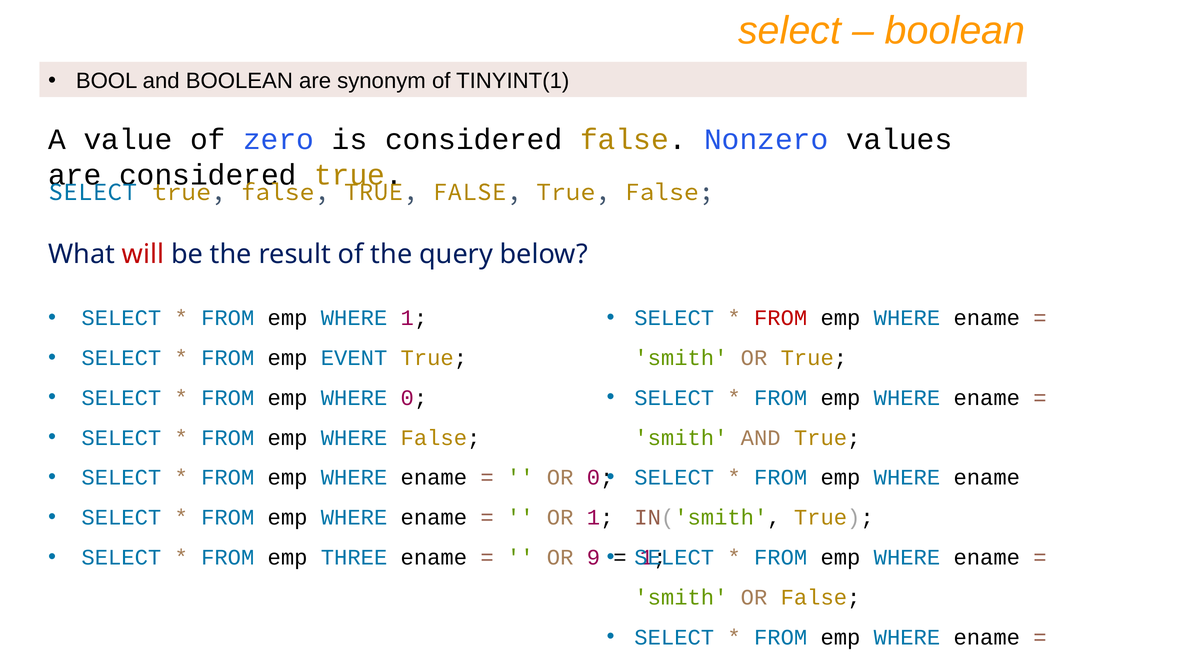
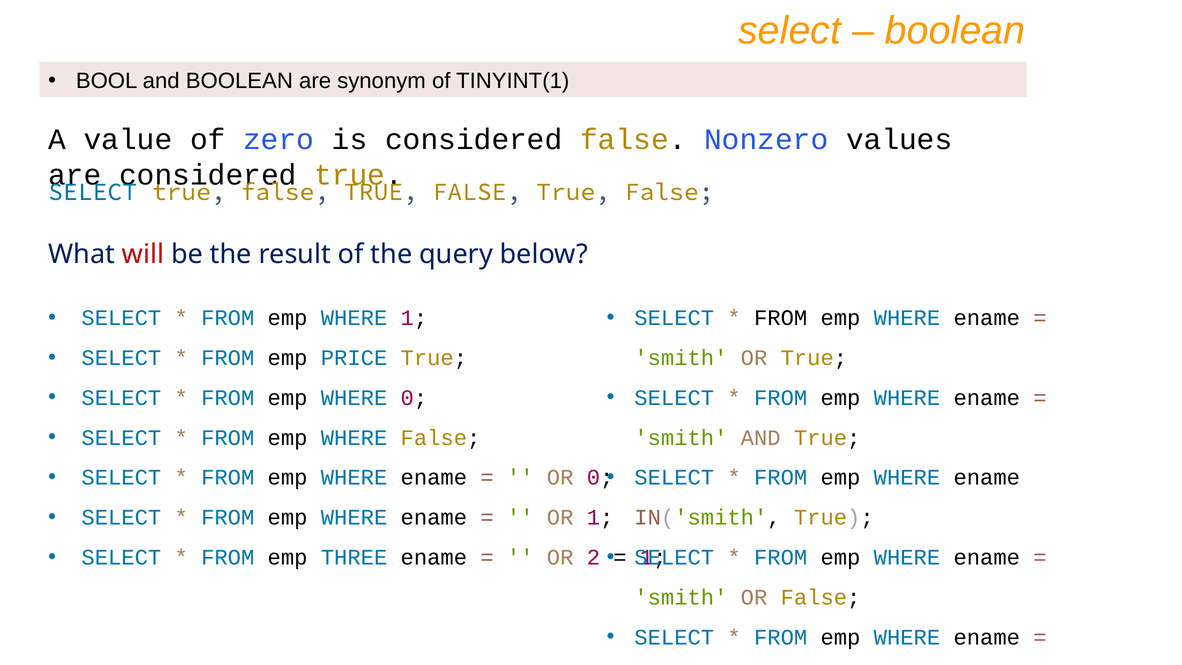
FROM colour: red -> black (781, 318)
EVENT: EVENT -> PRICE (354, 358)
9: 9 -> 2 (593, 557)
